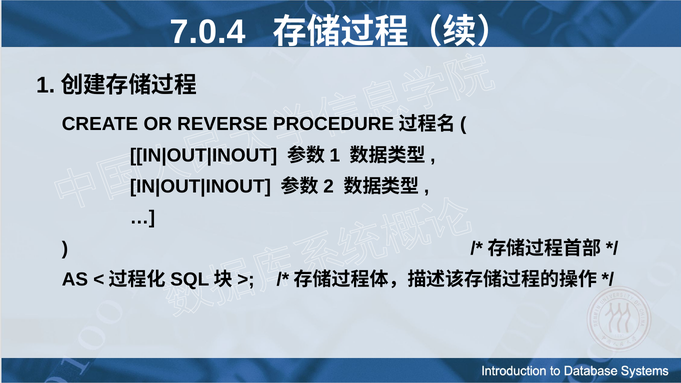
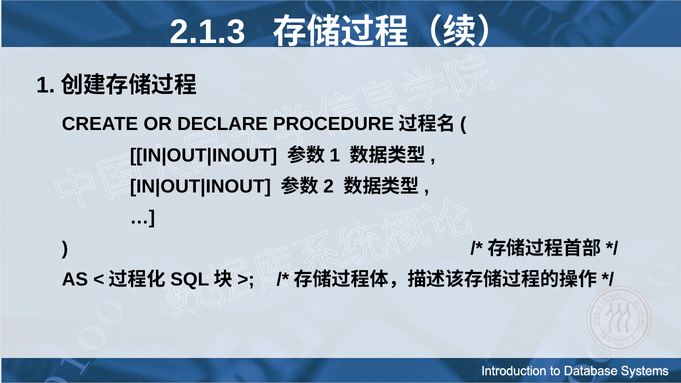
7.0.4: 7.0.4 -> 2.1.3 (208, 32)
REVERSE: REVERSE -> DECLARE (223, 124)
